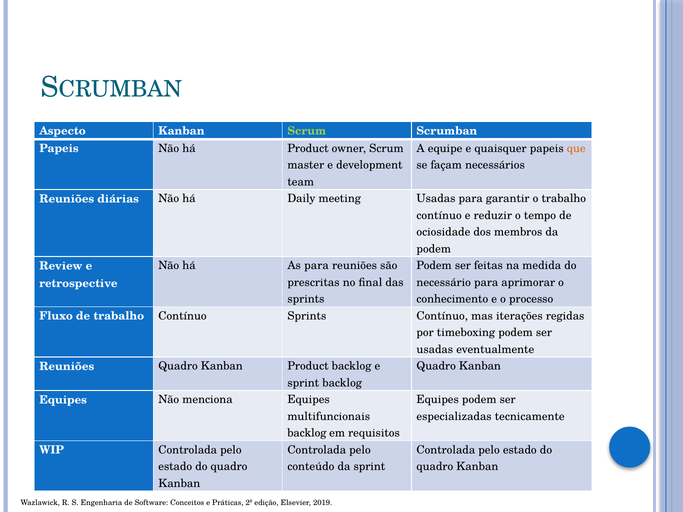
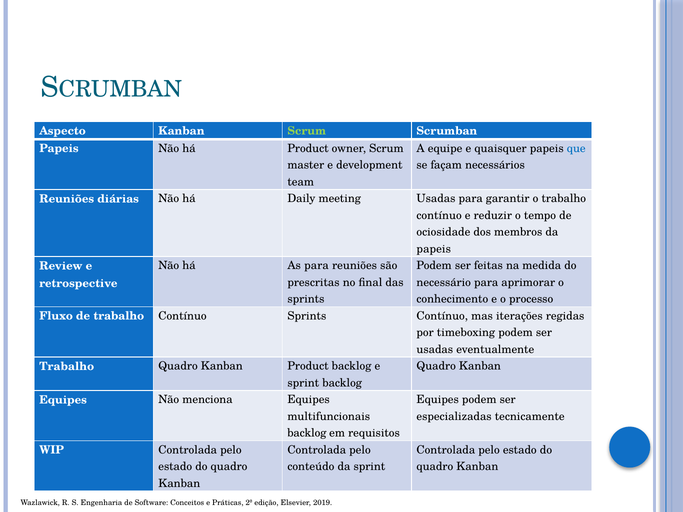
que colour: orange -> blue (576, 148)
podem: podem -> papeis (434, 249)
Reuniões: Reuniões -> Trabalho (67, 367)
